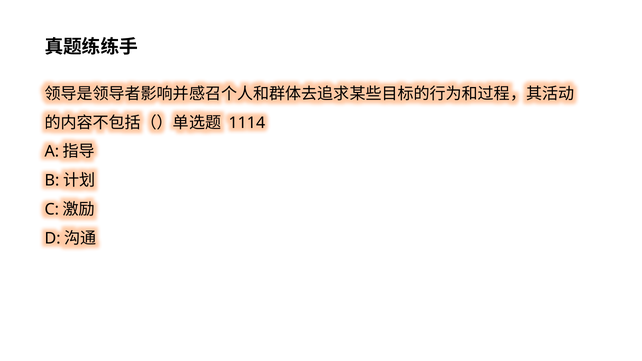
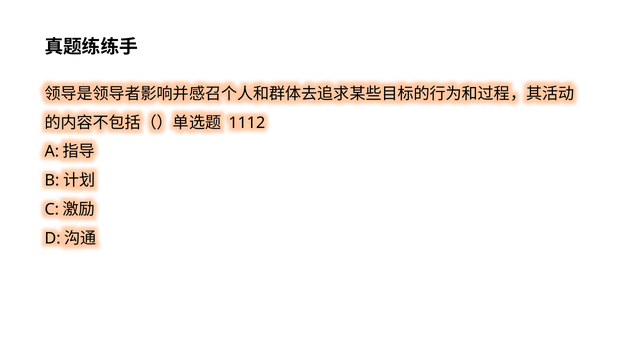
1114: 1114 -> 1112 (247, 123)
